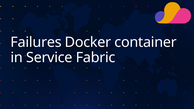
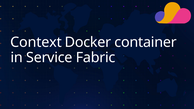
Failures: Failures -> Context (36, 42)
